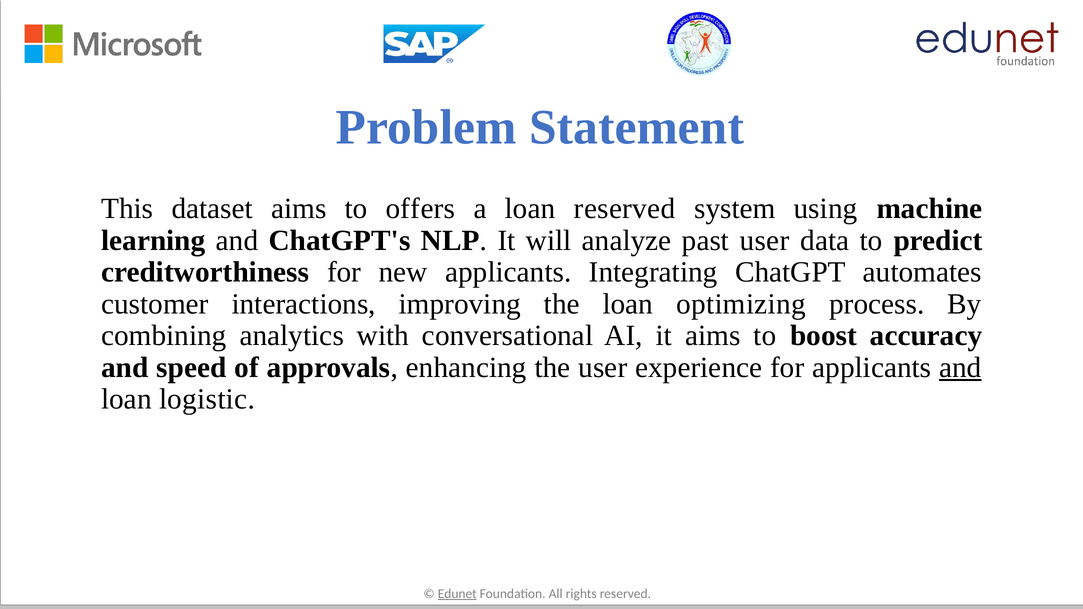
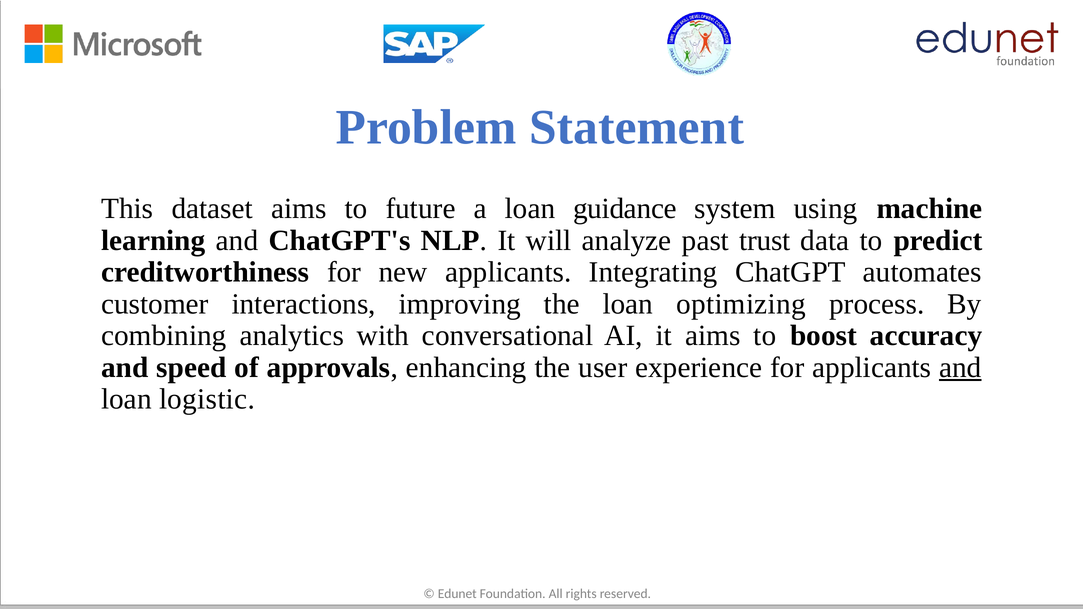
offers: offers -> future (421, 209)
loan reserved: reserved -> guidance (625, 209)
past user: user -> trust (765, 240)
Edunet underline: present -> none (457, 594)
